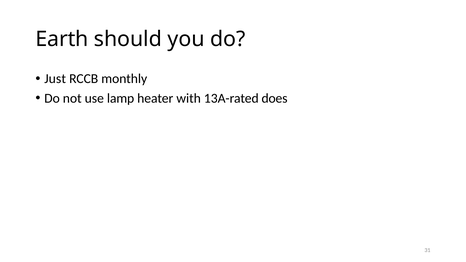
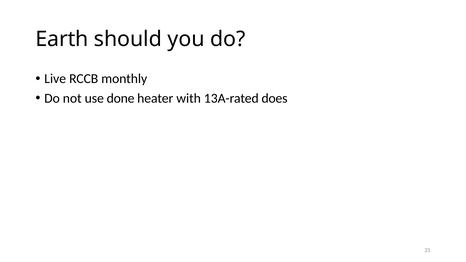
Just: Just -> Live (55, 79)
lamp: lamp -> done (121, 98)
